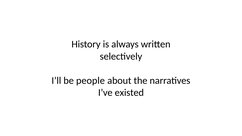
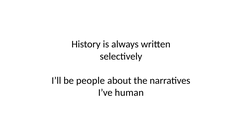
existed: existed -> human (129, 93)
